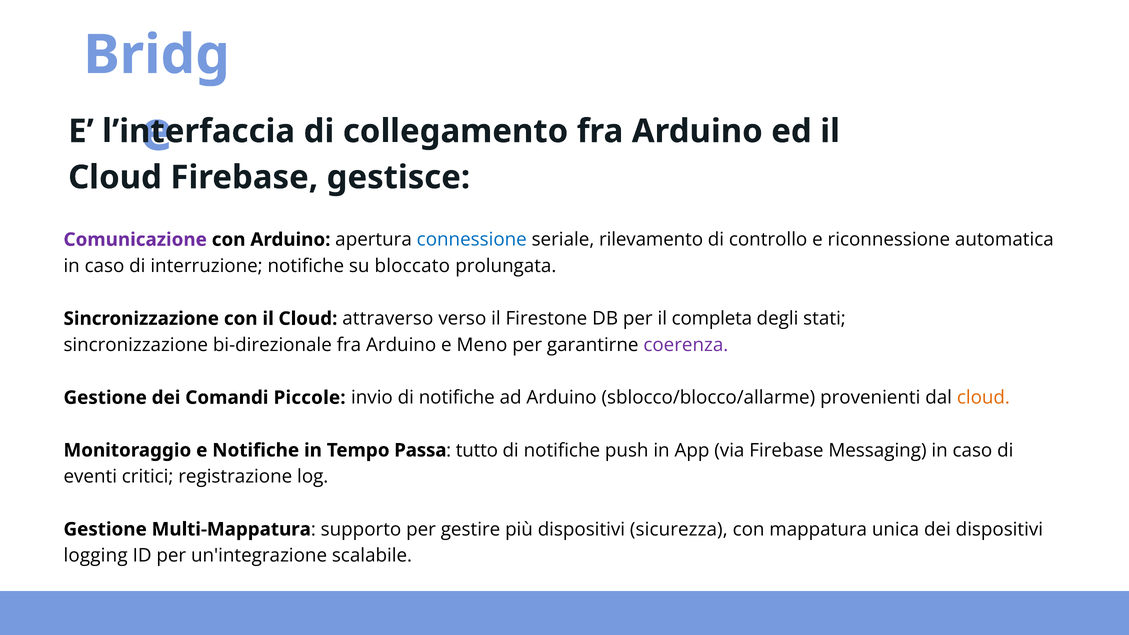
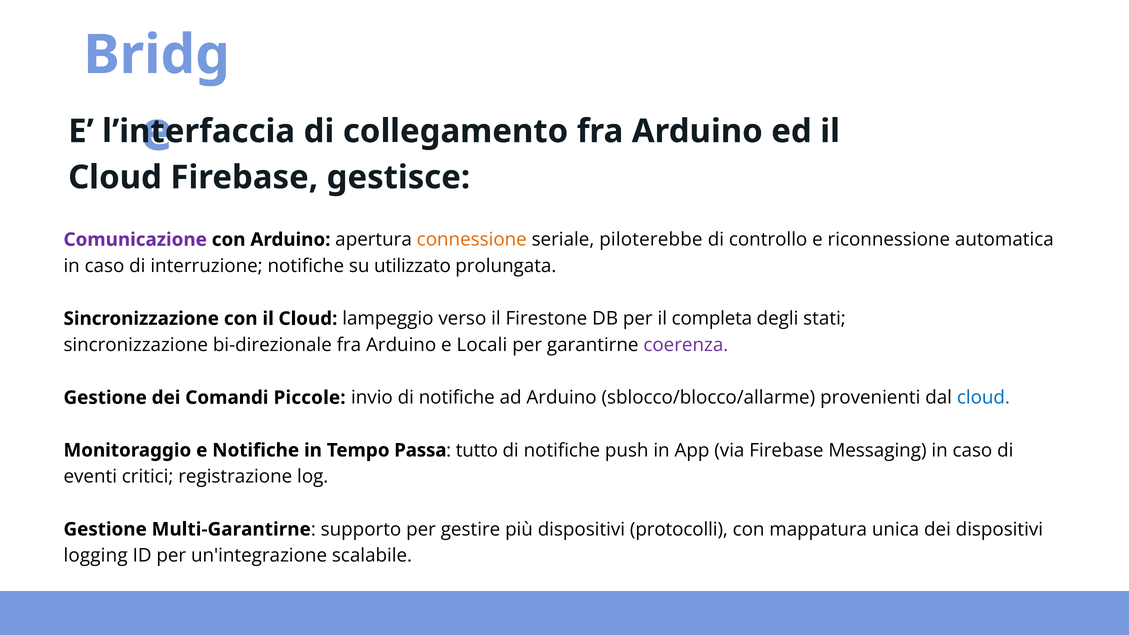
connessione colour: blue -> orange (472, 240)
rilevamento: rilevamento -> piloterebbe (651, 240)
bloccato: bloccato -> utilizzato (412, 266)
attraverso: attraverso -> lampeggio (388, 319)
Meno: Meno -> Locali (482, 345)
cloud colour: orange -> blue (983, 398)
Multi-Mappatura: Multi-Mappatura -> Multi-Garantirne (231, 529)
sicurezza: sicurezza -> protocolli (679, 529)
